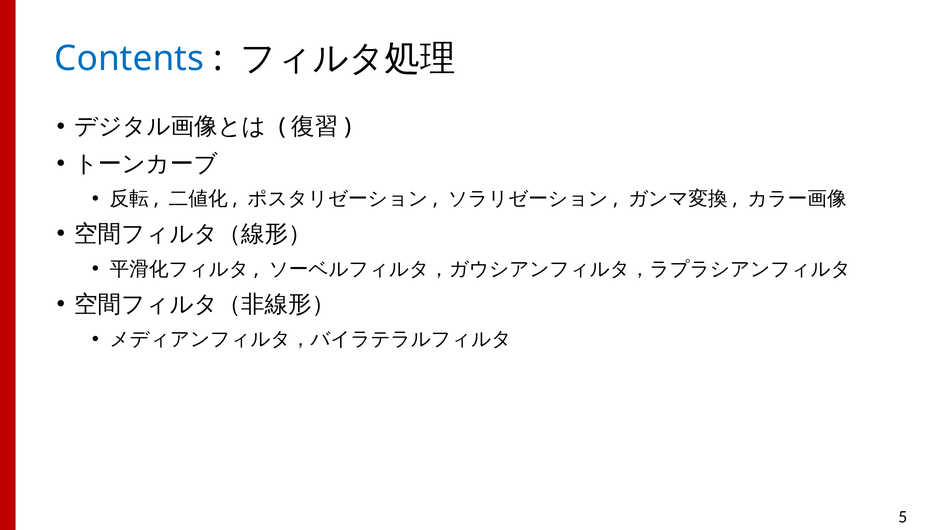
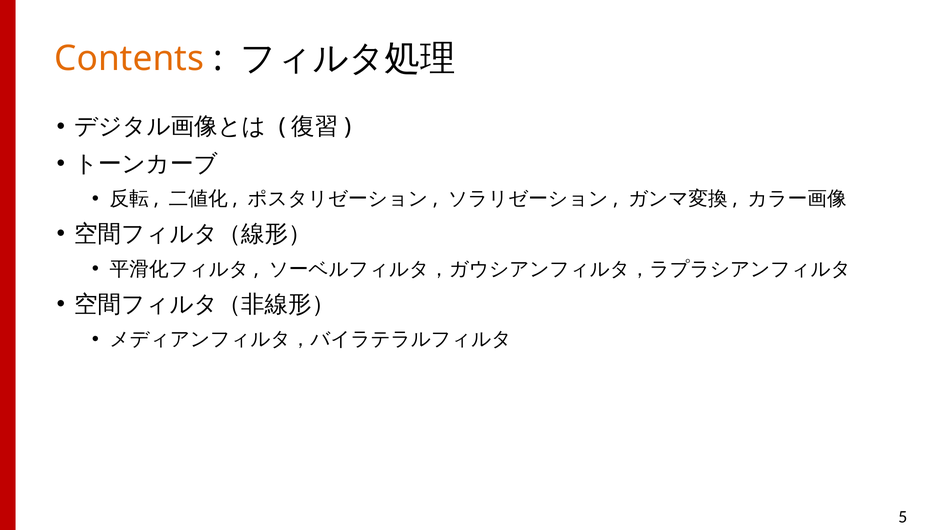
Contents colour: blue -> orange (129, 59)
